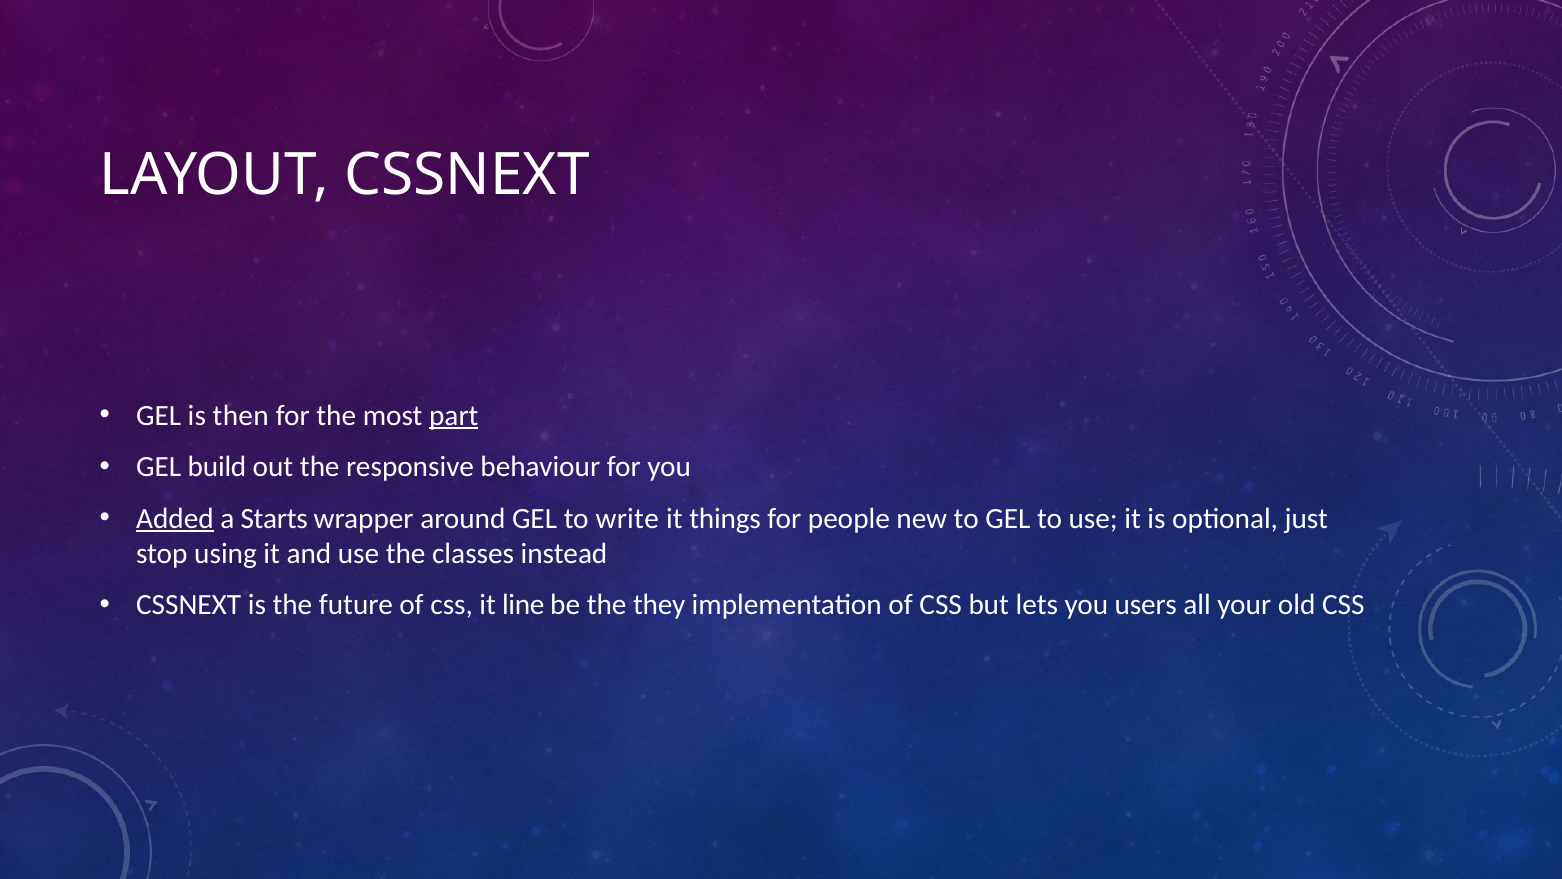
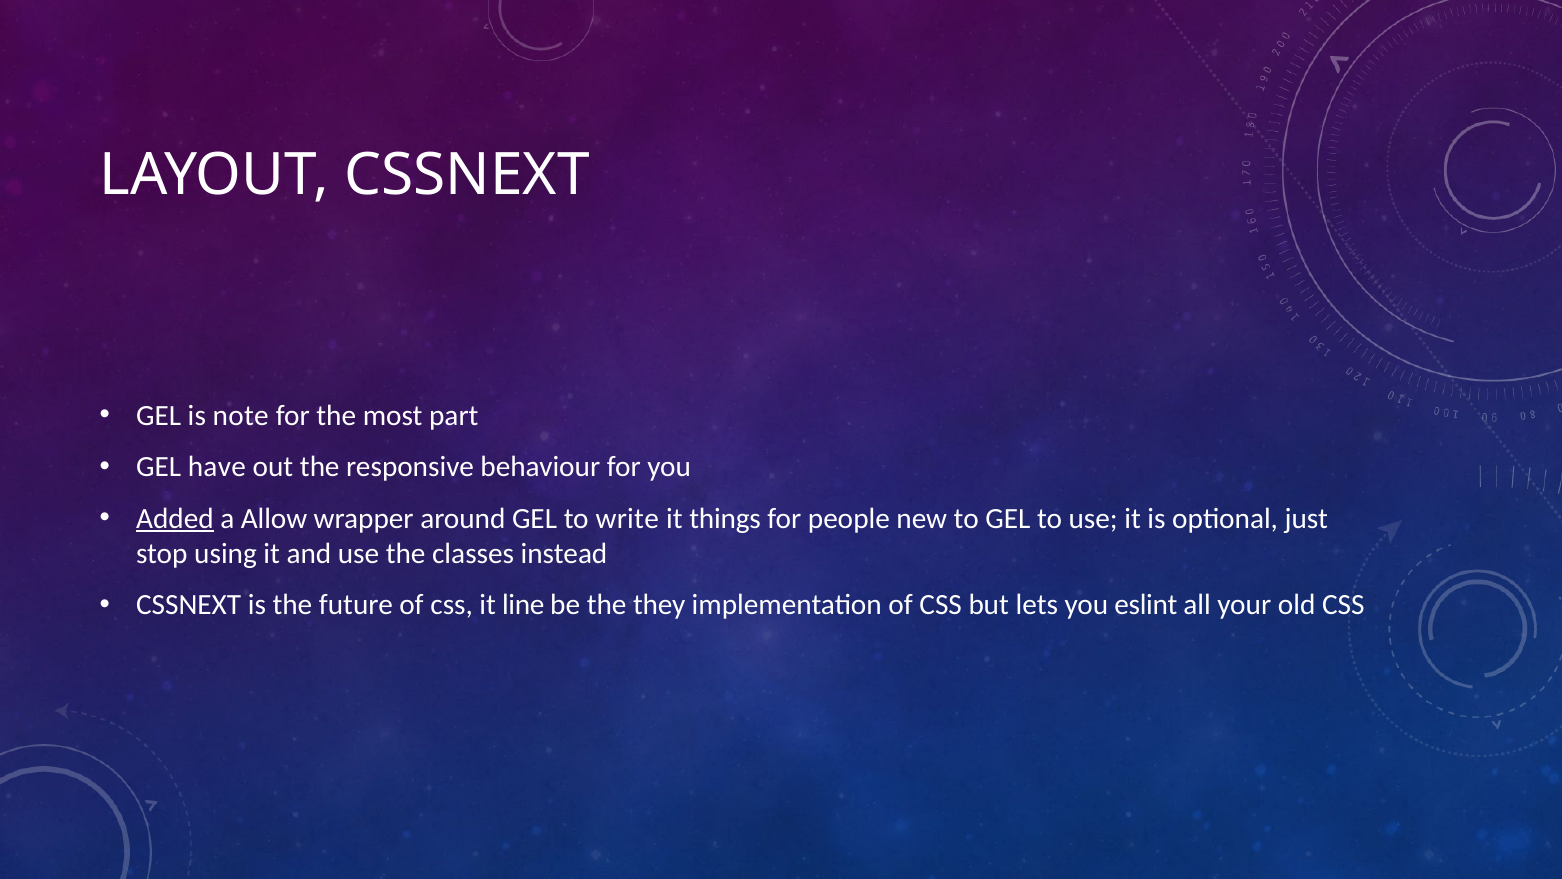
then: then -> note (241, 415)
part underline: present -> none (454, 415)
build: build -> have (217, 467)
Starts: Starts -> Allow (274, 518)
users: users -> eslint (1146, 605)
